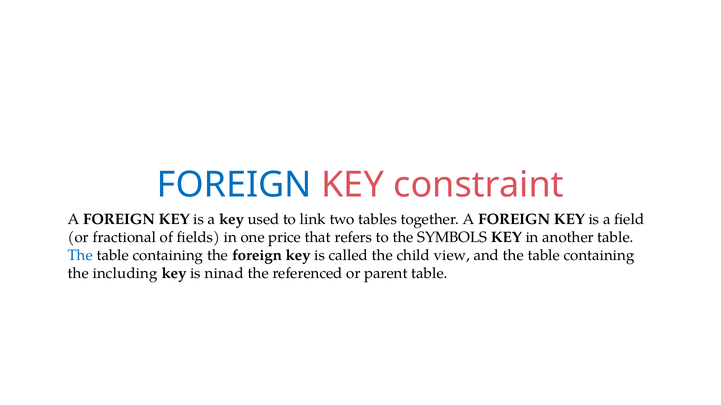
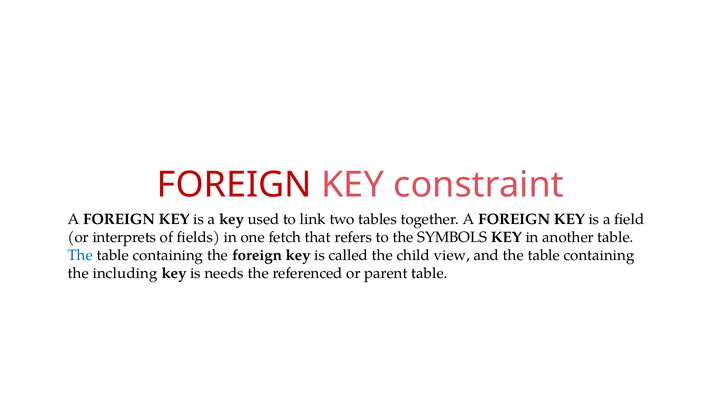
FOREIGN colour: blue -> red (234, 185)
fractional: fractional -> interprets (124, 237)
price: price -> fetch (285, 237)
ninad: ninad -> needs (224, 273)
